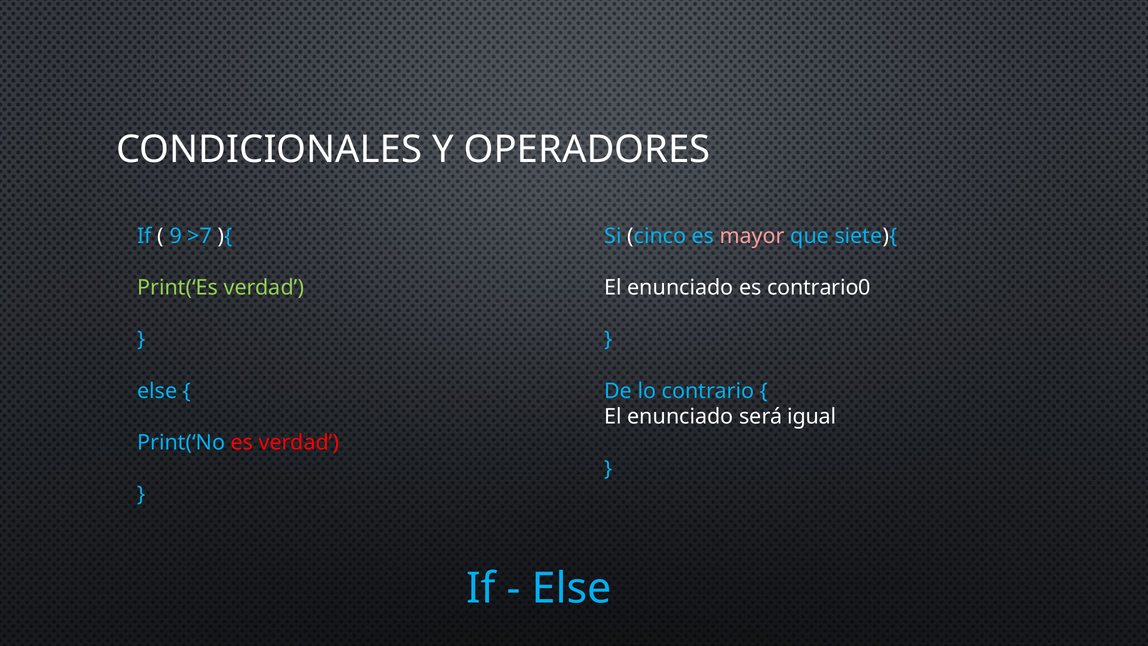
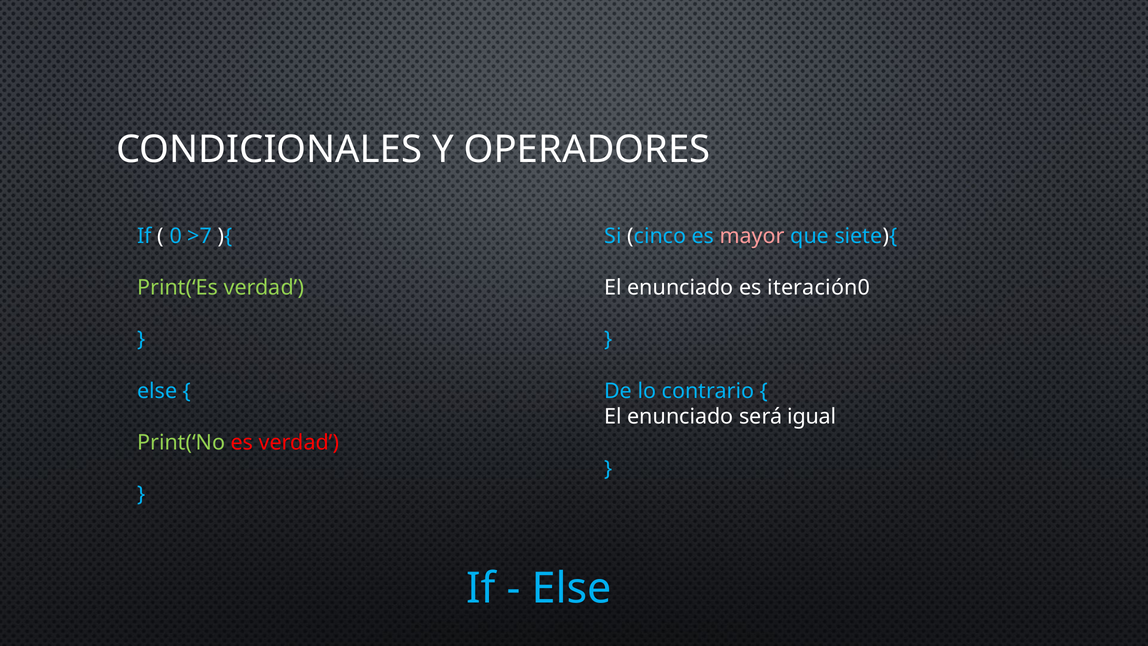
9: 9 -> 0 (176, 236)
contrario0: contrario0 -> iteración0 (819, 287)
Print(‘No colour: light blue -> light green (181, 442)
